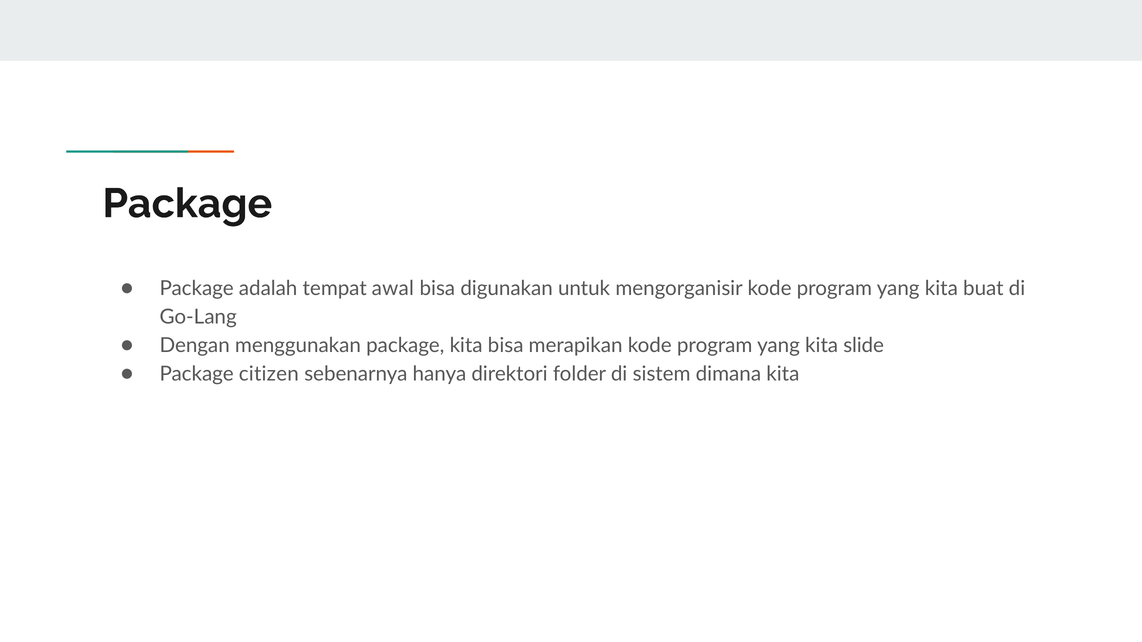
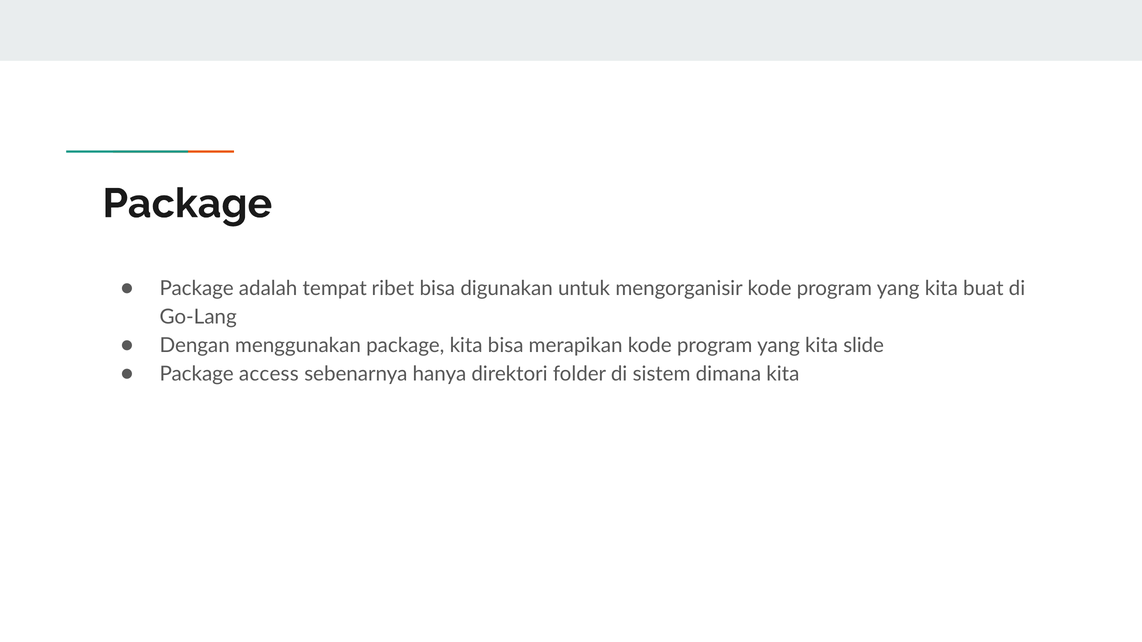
awal: awal -> ribet (393, 289)
citizen: citizen -> access (269, 374)
